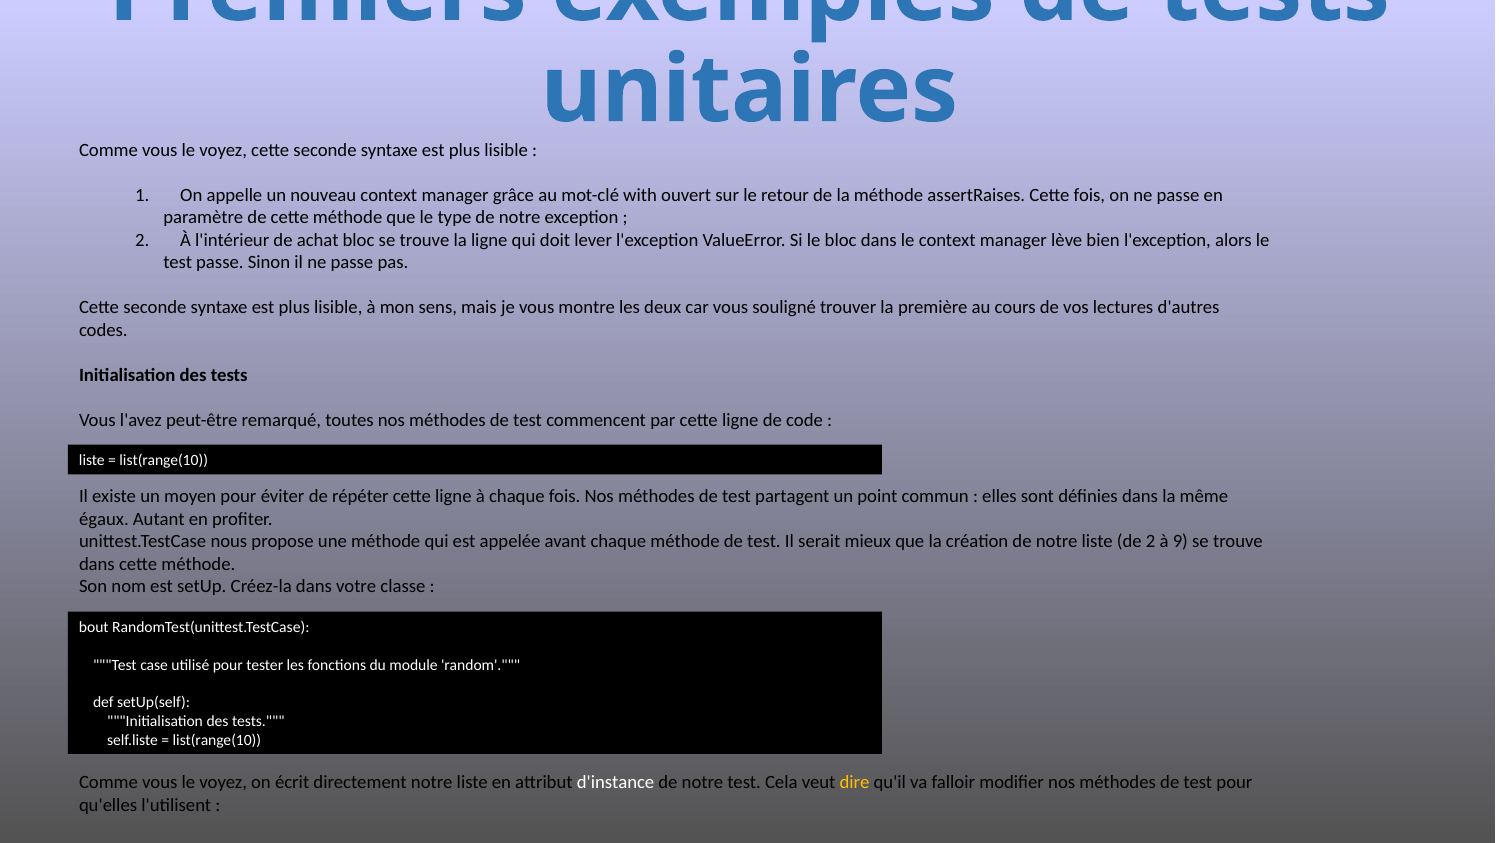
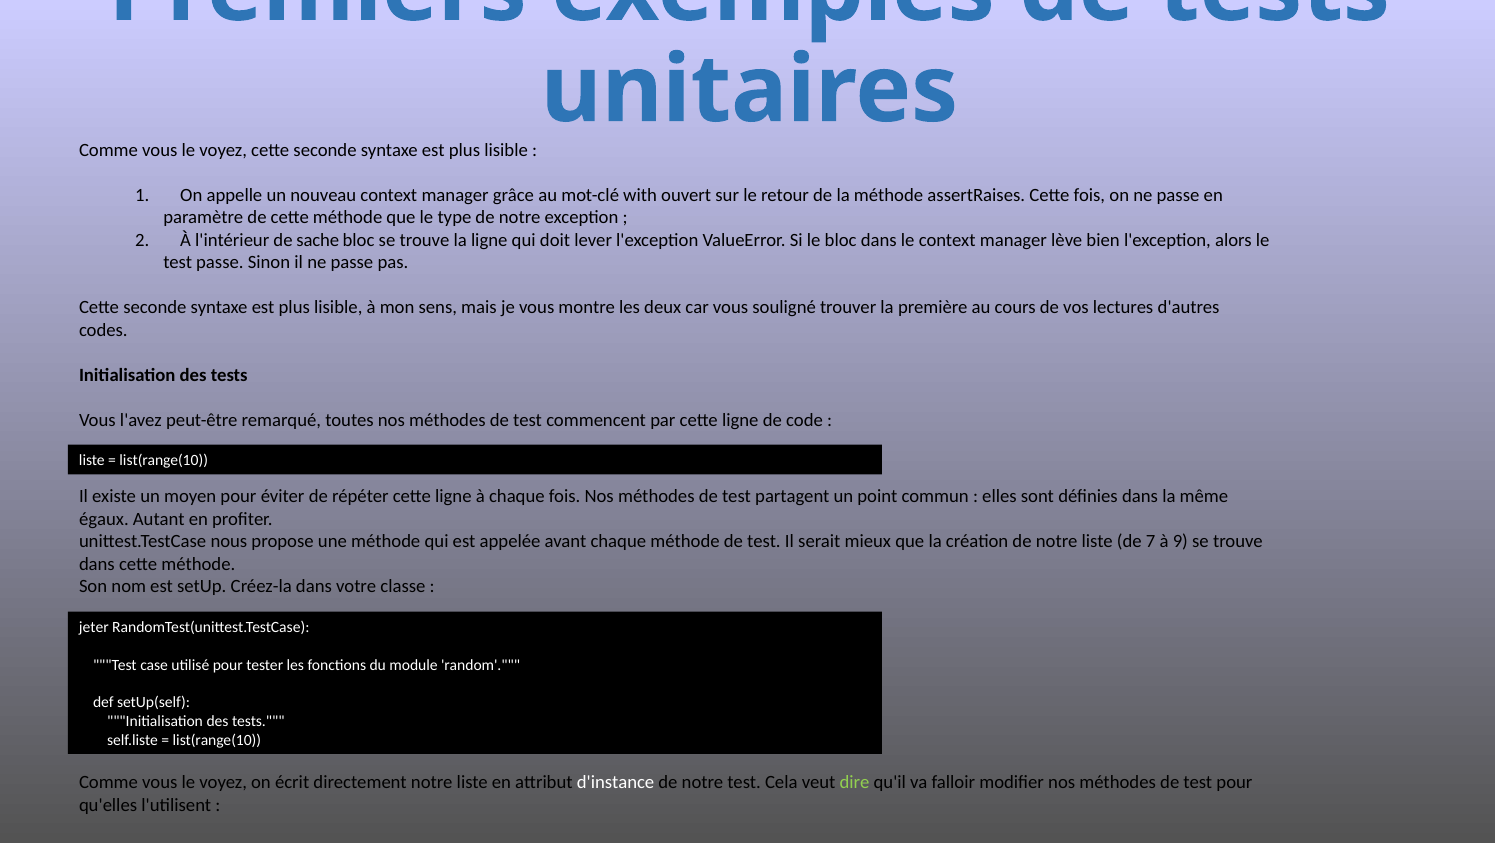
achat: achat -> sache (318, 240)
de 2: 2 -> 7 (1151, 542)
bout: bout -> jeter (94, 628)
dire colour: yellow -> light green (855, 783)
